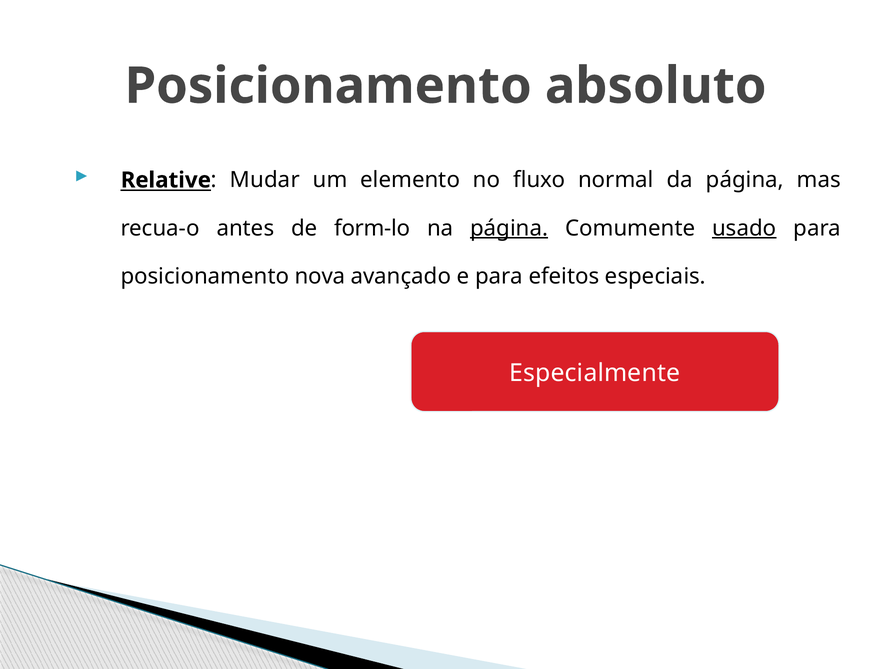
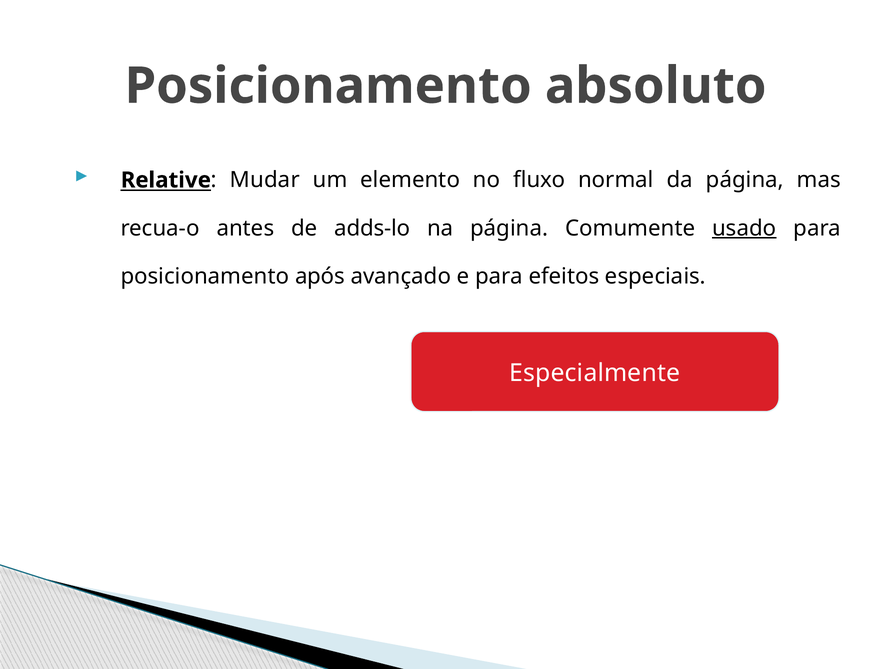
form-lo: form-lo -> adds-lo (372, 228)
página underline: present -> none (509, 228)
nova: nova -> após (320, 276)
